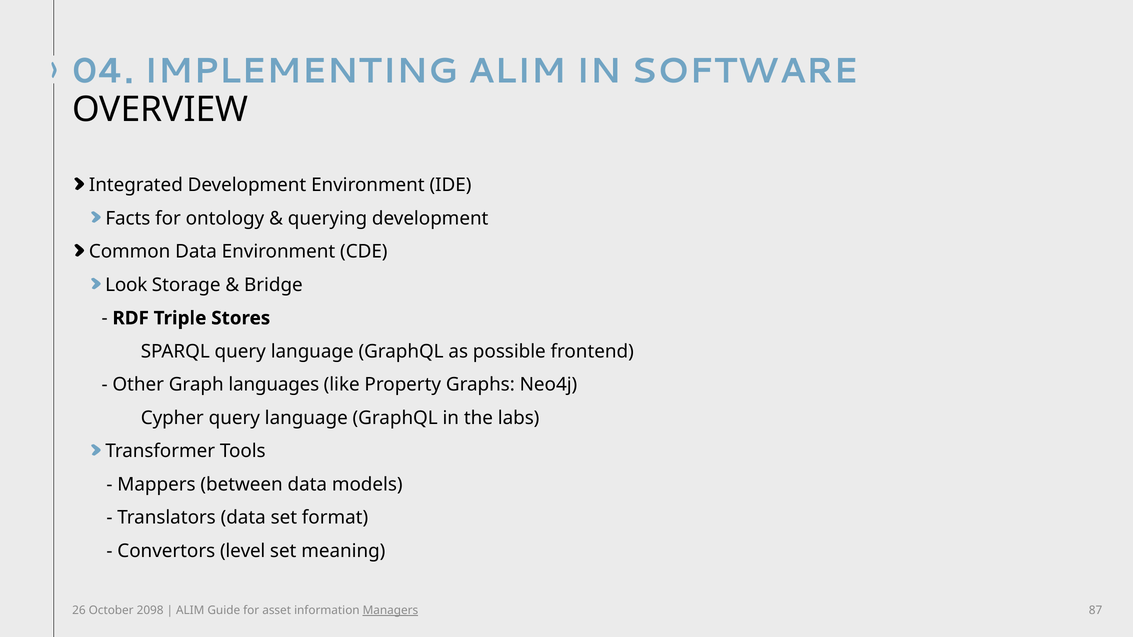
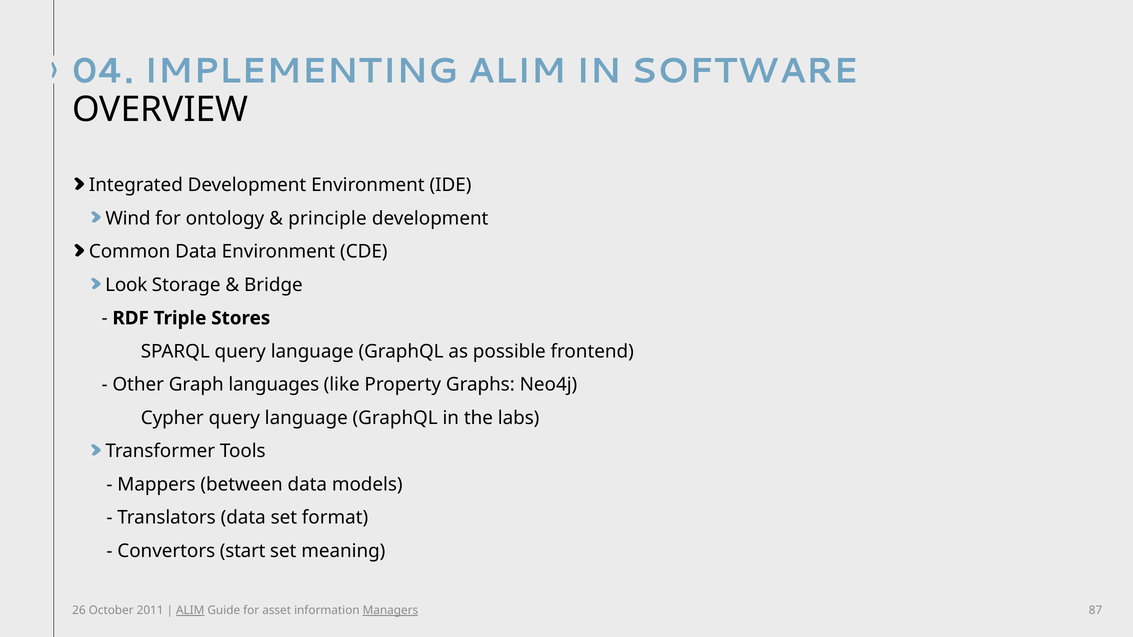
Facts: Facts -> Wind (128, 218)
querying: querying -> principle (327, 218)
level: level -> start (243, 551)
2098: 2098 -> 2011 (150, 611)
ALIM underline: none -> present (190, 611)
